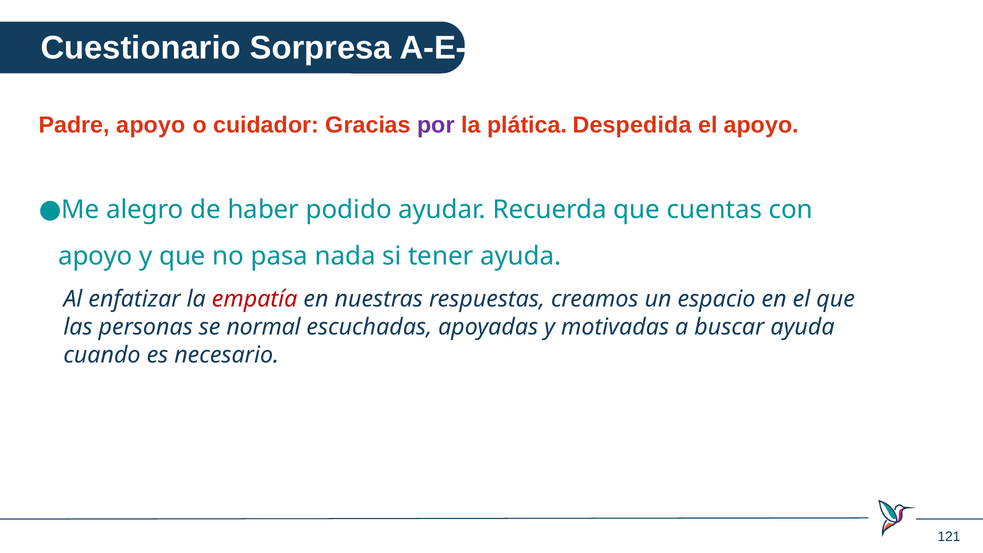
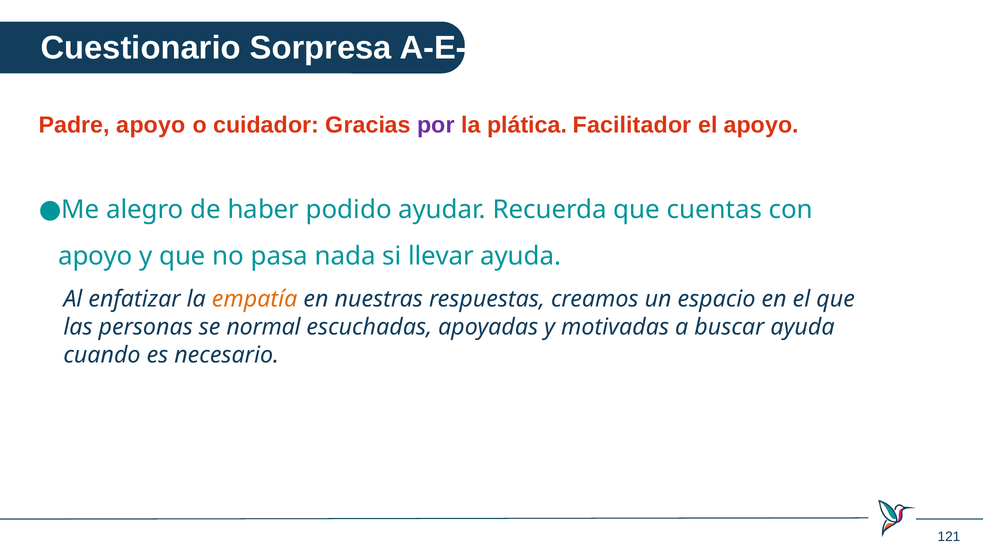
Despedida: Despedida -> Facilitador (632, 125)
tener: tener -> llevar (441, 256)
empatía colour: red -> orange (255, 299)
